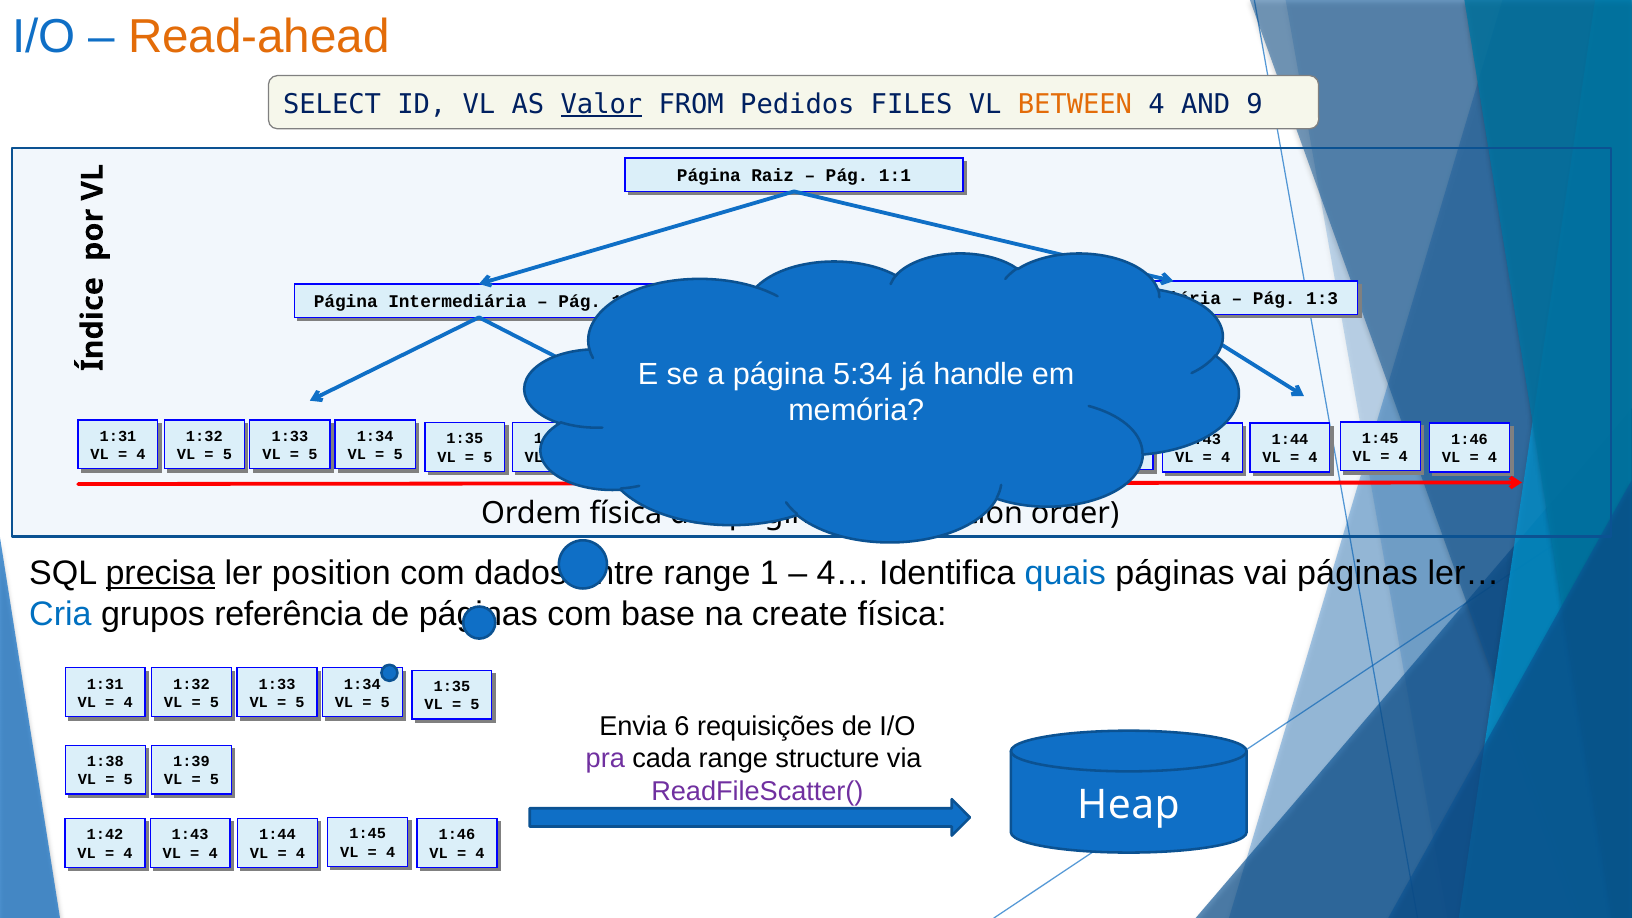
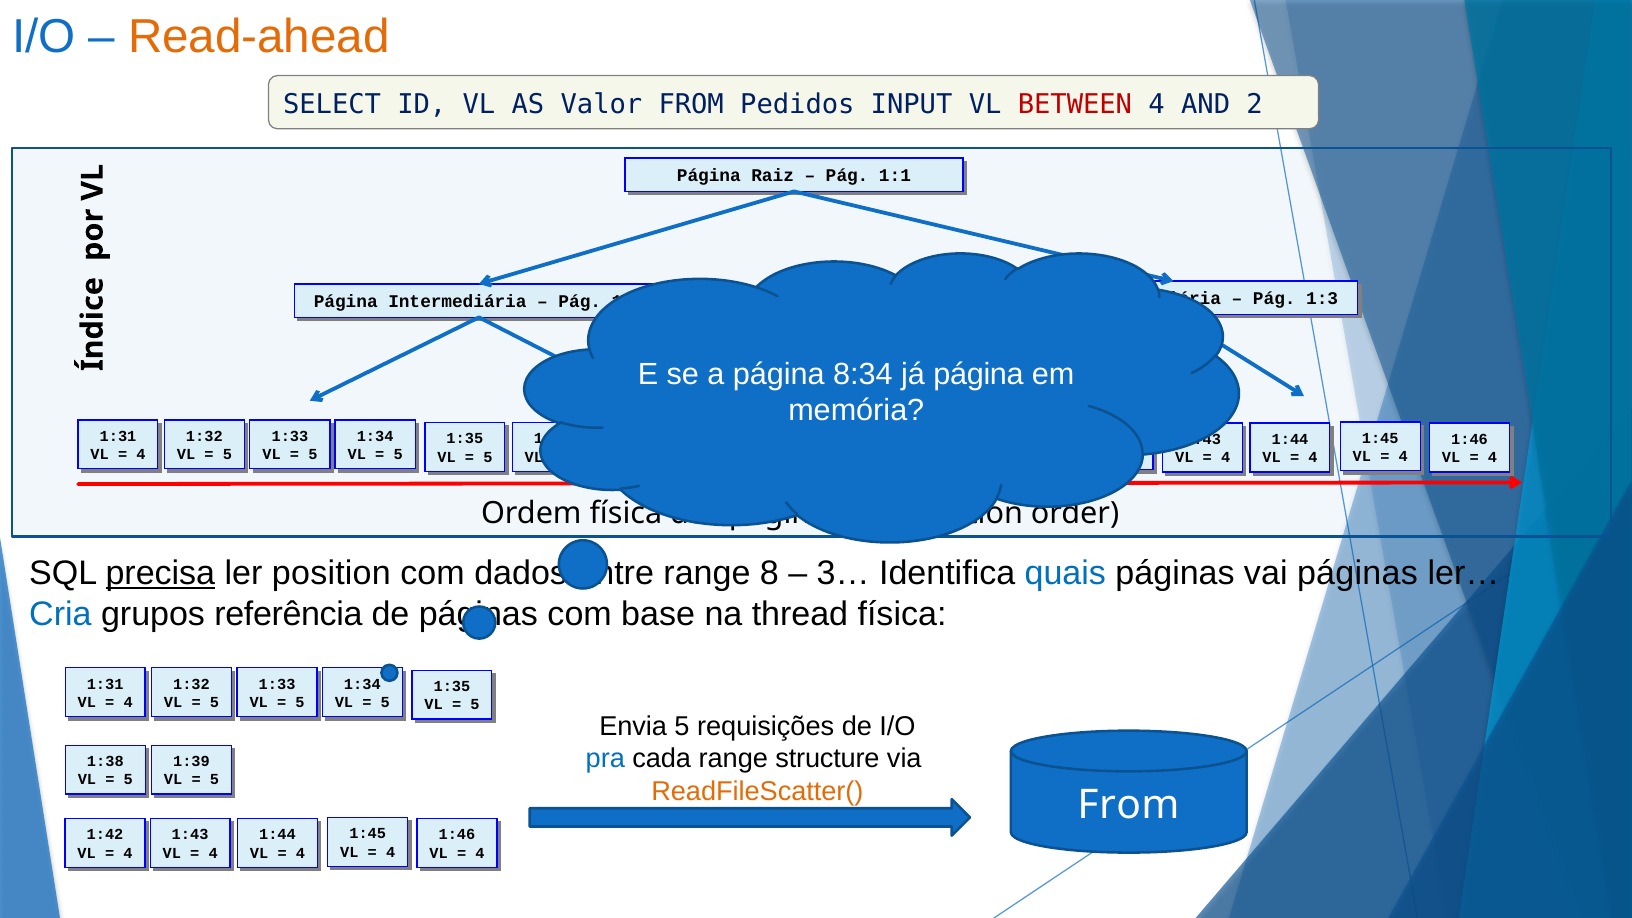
Valor underline: present -> none (601, 104)
FILES: FILES -> INPUT (912, 104)
BETWEEN colour: orange -> red (1075, 104)
9: 9 -> 2 (1255, 104)
5:34: 5:34 -> 8:34 (863, 374)
já handle: handle -> página (979, 374)
range 1: 1 -> 8 (769, 573)
4…: 4… -> 3… (843, 573)
create: create -> thread (800, 614)
Envia 6: 6 -> 5 (682, 726)
pra colour: purple -> blue (605, 759)
ReadFileScatter( colour: purple -> orange (757, 792)
Heap: Heap -> From (1128, 805)
